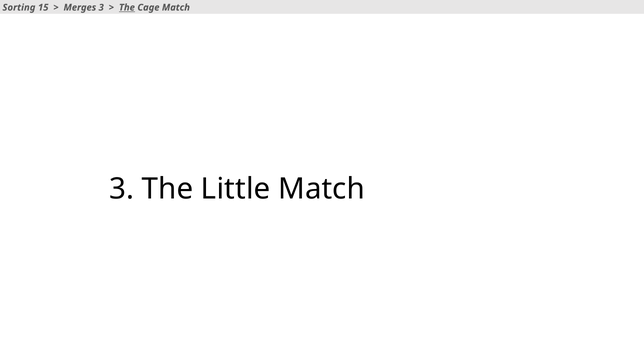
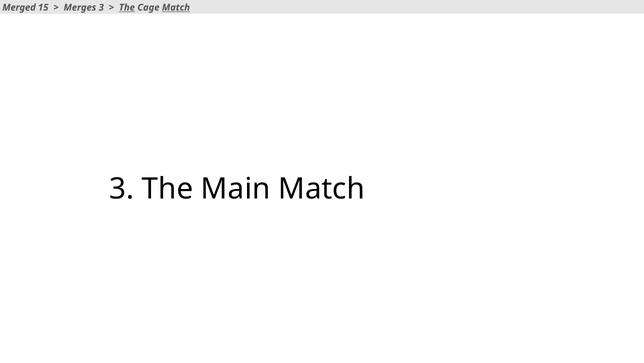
Sorting: Sorting -> Merged (19, 7)
Match underline: none -> present (176, 7)
Little: Little -> Main (236, 188)
